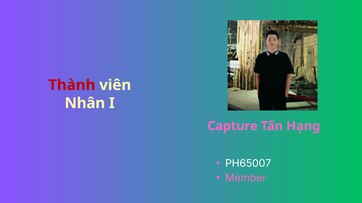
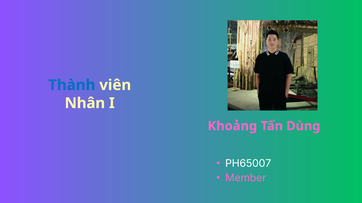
Thành colour: red -> blue (72, 85)
Capture: Capture -> Khoảng (232, 126)
Hạng: Hạng -> Dùng (303, 126)
